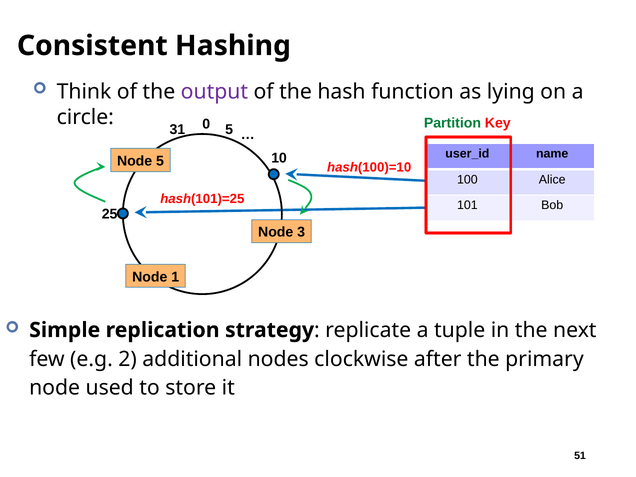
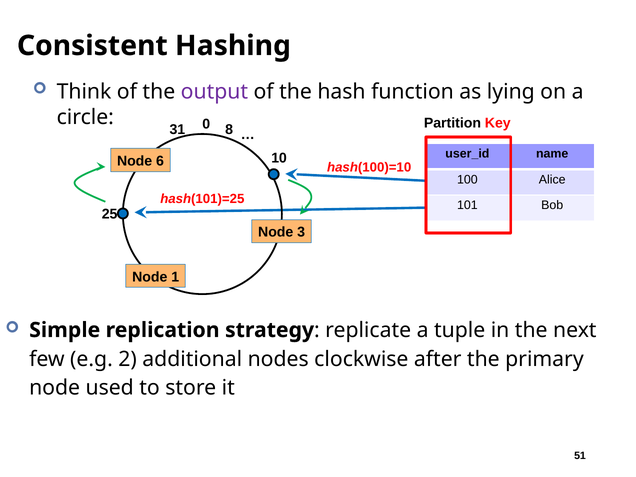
Partition colour: green -> black (452, 123)
0 5: 5 -> 8 (229, 129)
Node 5: 5 -> 6 (160, 161)
